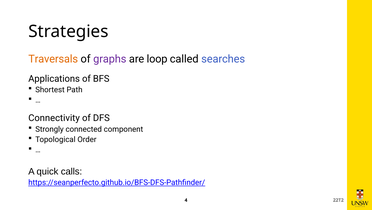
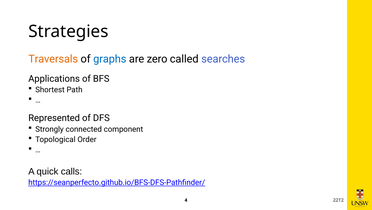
graphs colour: purple -> blue (110, 59)
loop: loop -> zero (157, 59)
Connectivity: Connectivity -> Represented (54, 118)
